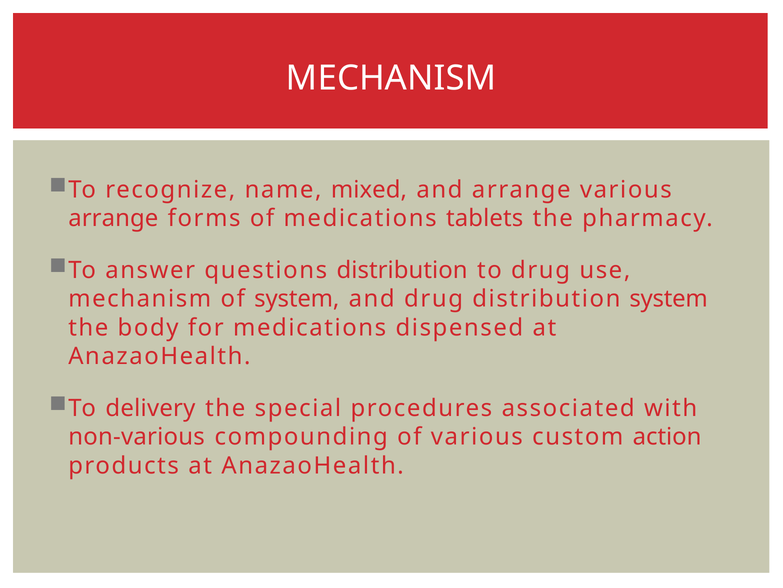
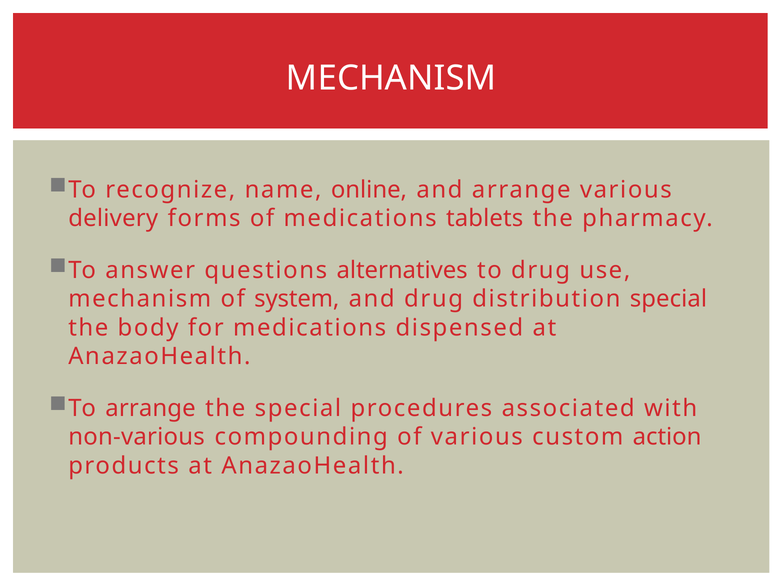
mixed: mixed -> online (369, 190)
arrange: arrange -> delivery (113, 218)
questions distribution: distribution -> alternatives (402, 270)
distribution system: system -> special (668, 299)
To delivery: delivery -> arrange (151, 408)
